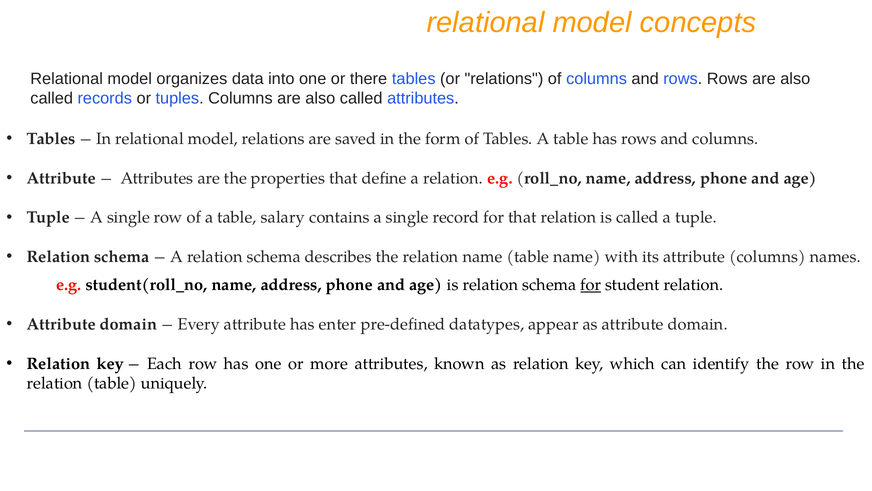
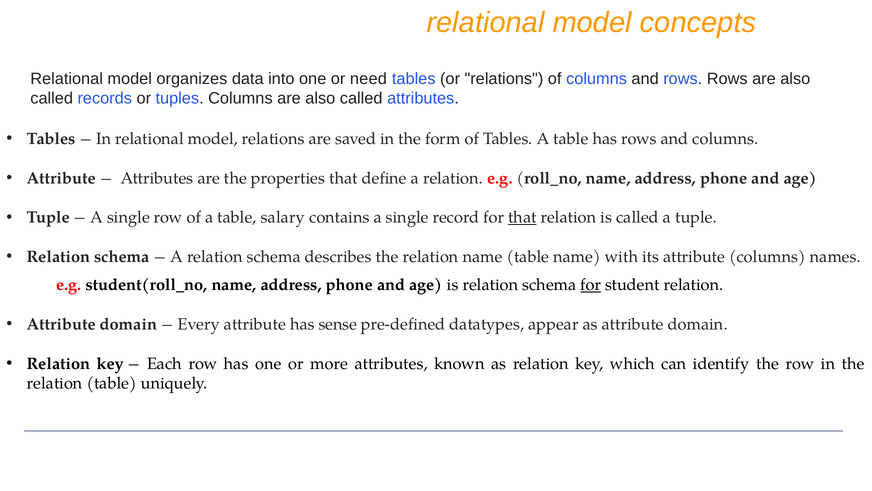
there: there -> need (368, 79)
that underline: none -> present (522, 217)
enter: enter -> sense (338, 324)
